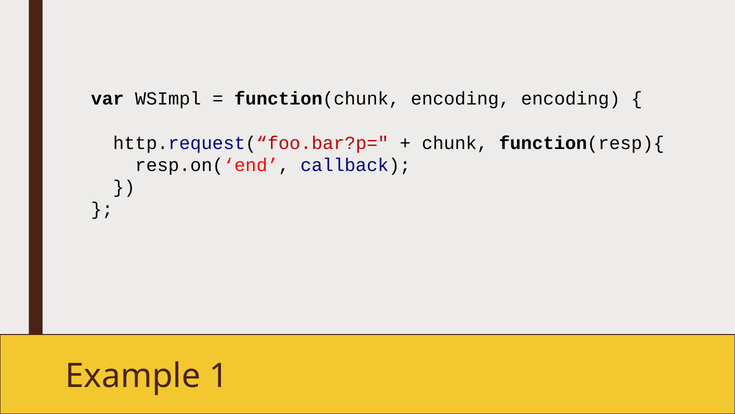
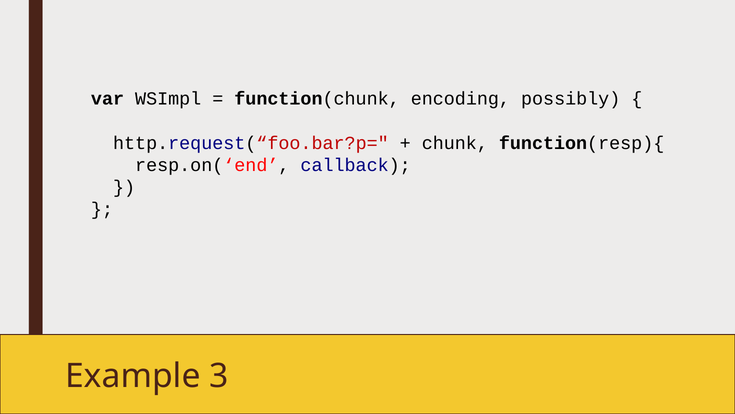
encoding encoding: encoding -> possibly (571, 99)
1: 1 -> 3 (219, 376)
